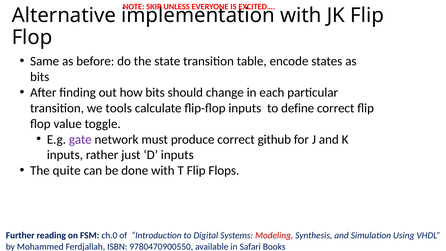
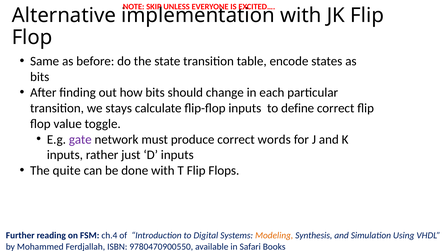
tools: tools -> stays (119, 108)
github: github -> words (274, 139)
ch.0: ch.0 -> ch.4 (109, 235)
Modeling colour: red -> orange (274, 235)
